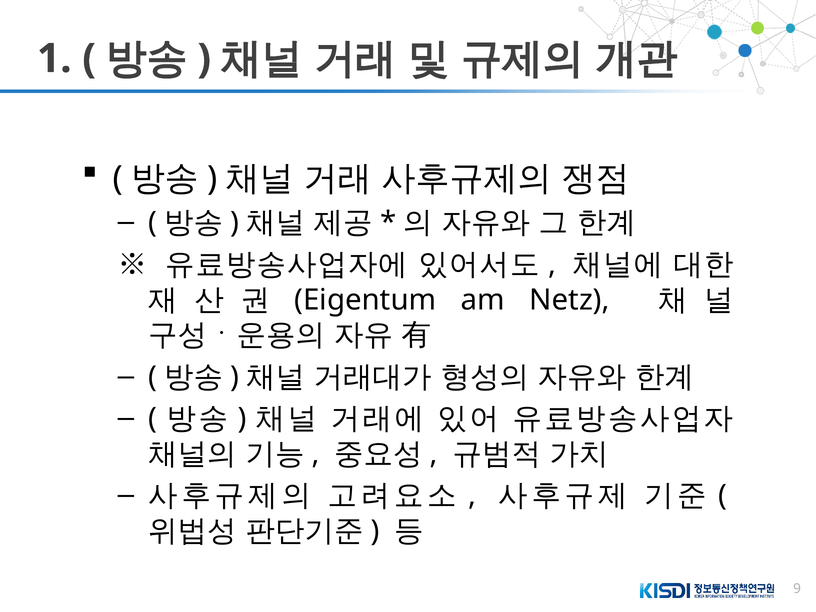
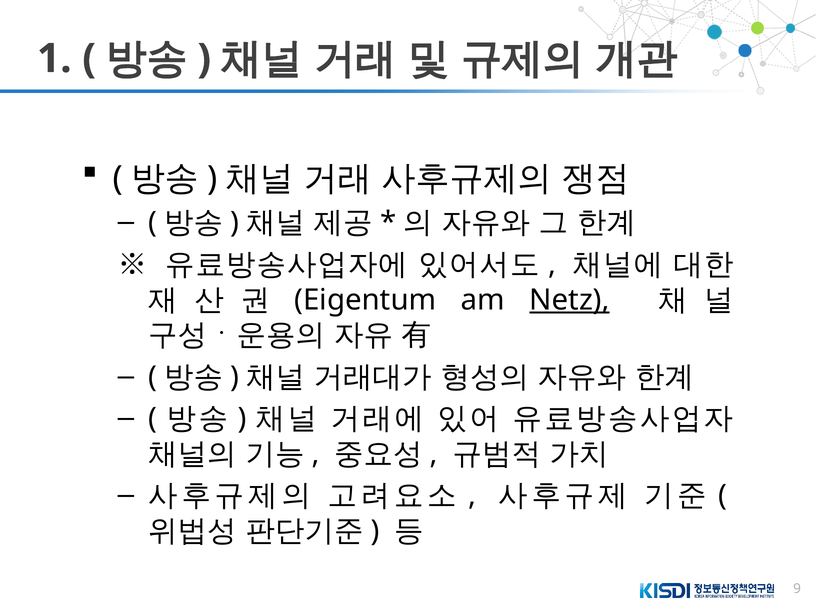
Netz underline: none -> present (569, 300)
